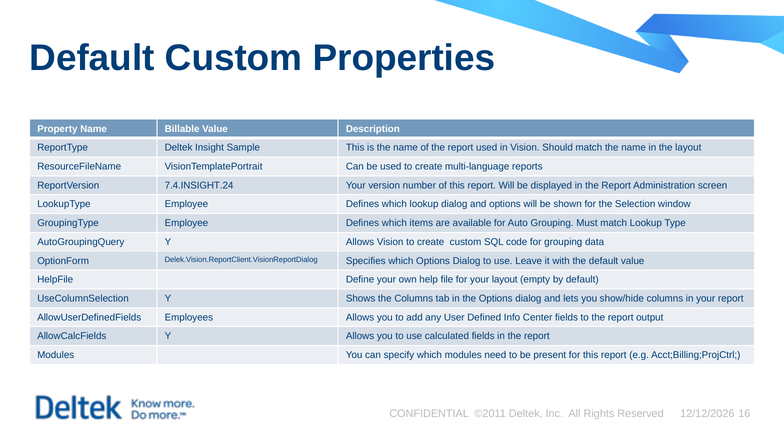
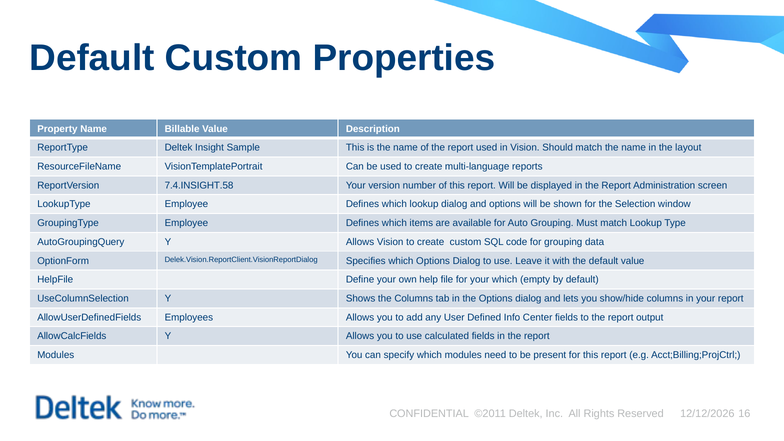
7.4.INSIGHT.24: 7.4.INSIGHT.24 -> 7.4.INSIGHT.58 (199, 185)
your layout: layout -> which (505, 280)
